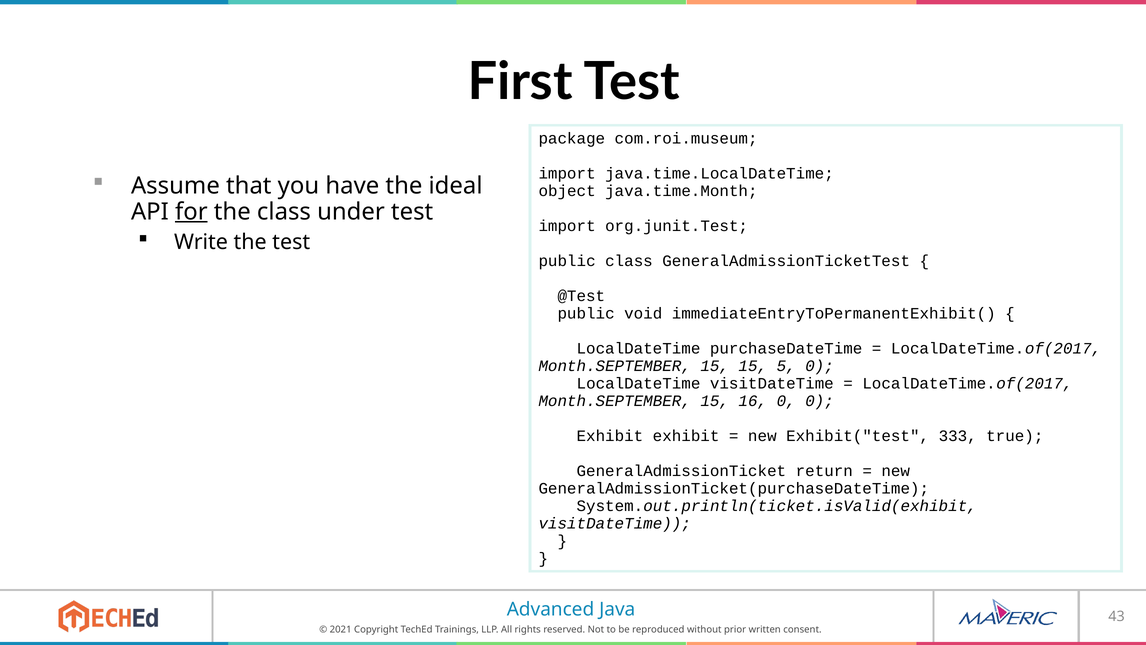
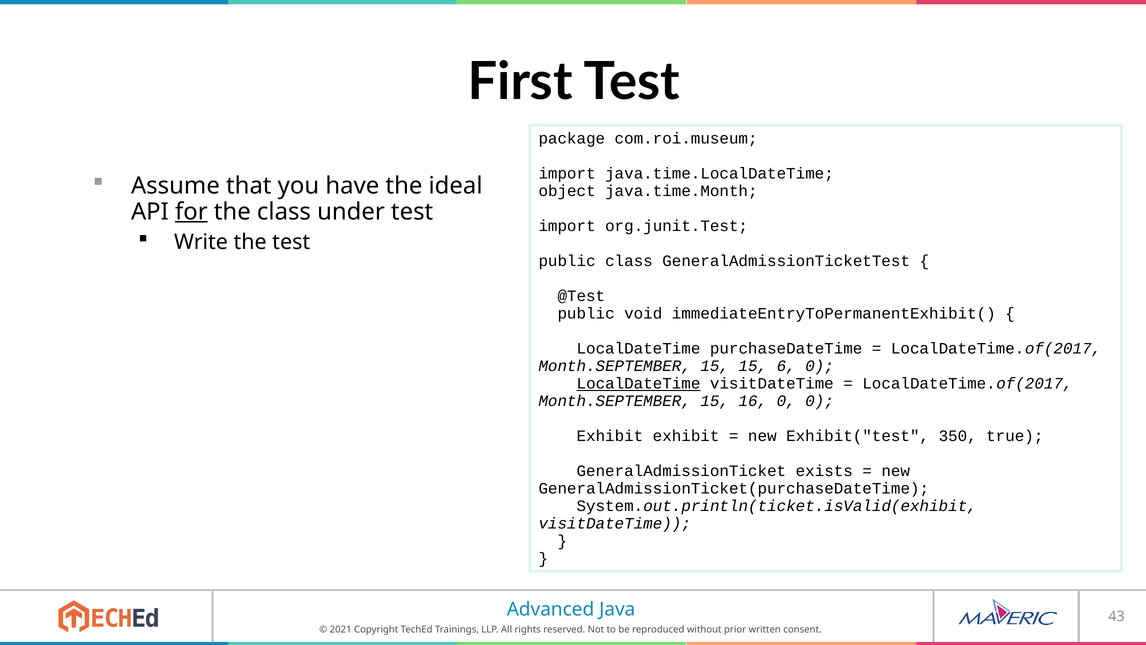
5: 5 -> 6 (786, 366)
LocalDateTime underline: none -> present (639, 383)
333: 333 -> 350 (958, 436)
return: return -> exists (824, 471)
